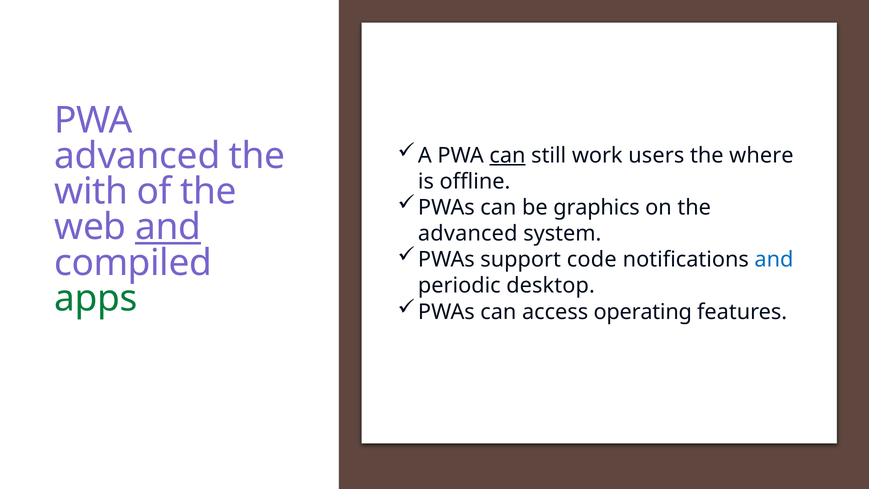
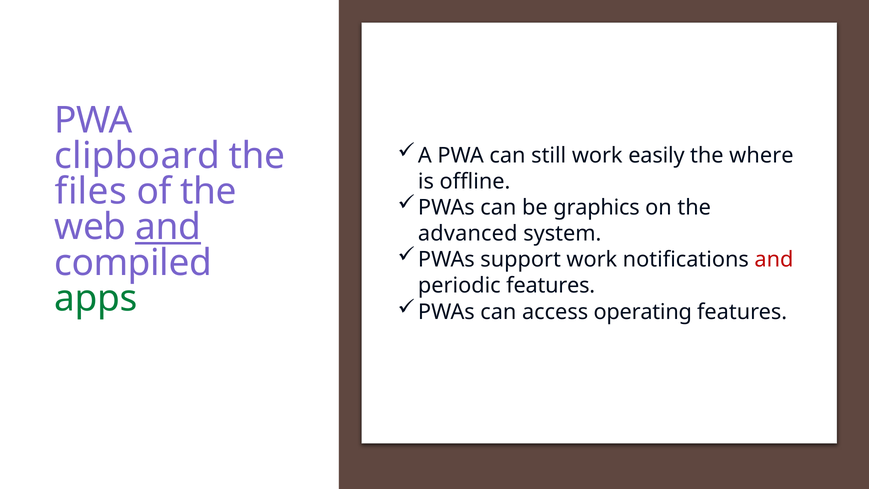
can underline: present -> none (508, 155)
users: users -> easily (656, 155)
advanced: advanced -> clipboard (137, 156)
with: with -> files (91, 192)
support code: code -> work (592, 260)
and colour: blue -> red (774, 260)
periodic desktop: desktop -> features (551, 286)
